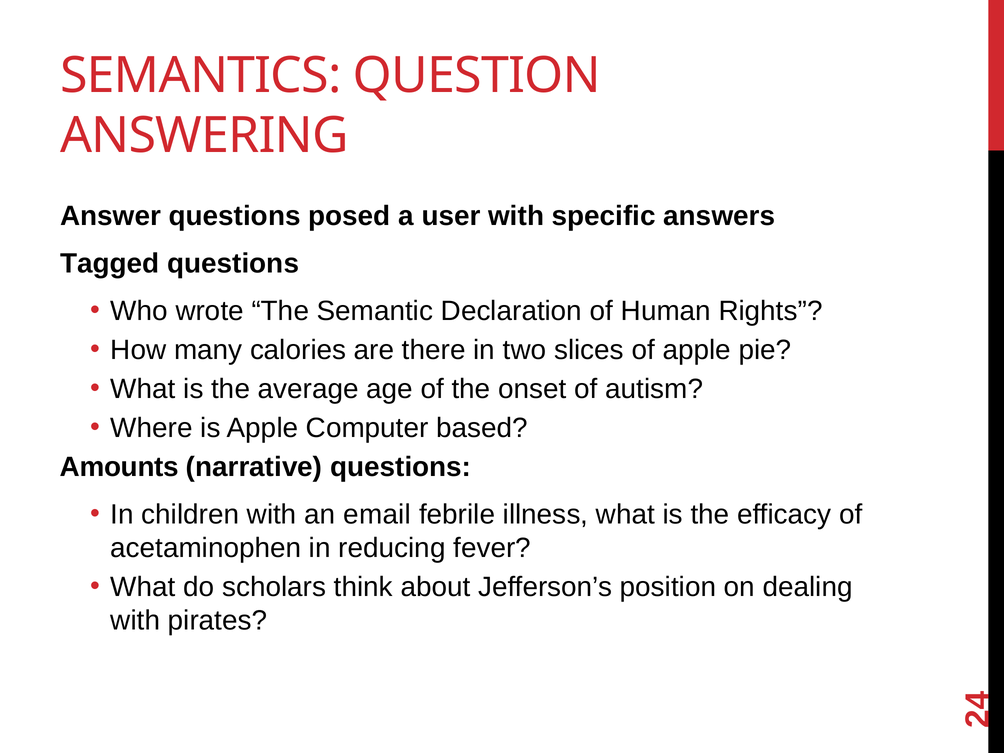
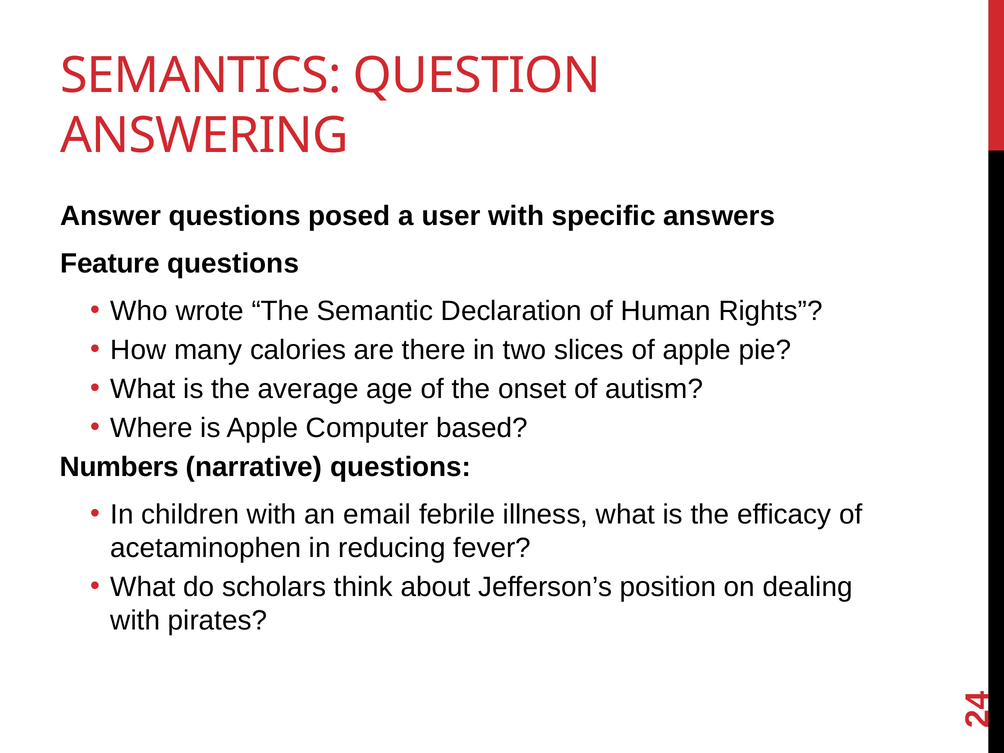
Tagged: Tagged -> Feature (110, 264)
Amounts: Amounts -> Numbers (119, 467)
